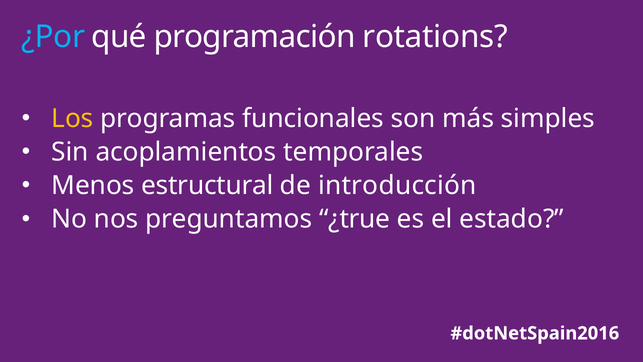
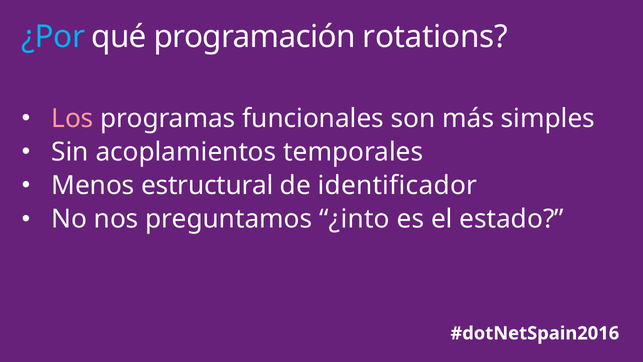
Los colour: yellow -> pink (72, 118)
introducción: introducción -> identificador (397, 185)
¿true: ¿true -> ¿into (354, 219)
